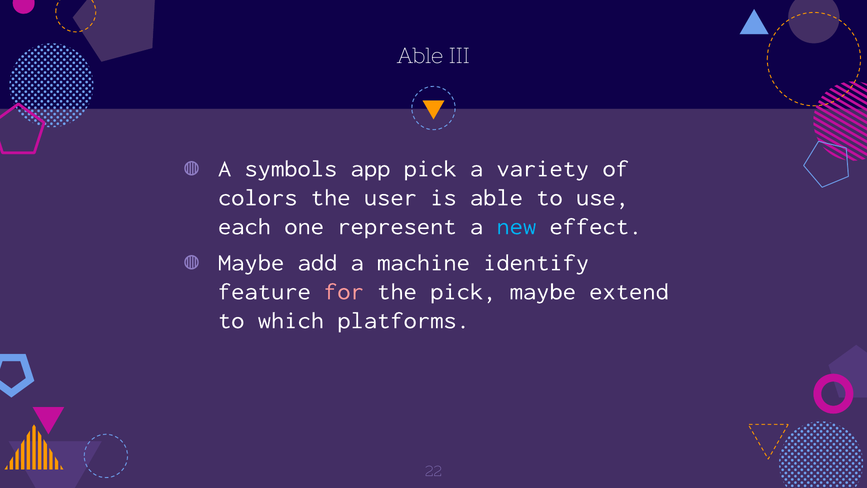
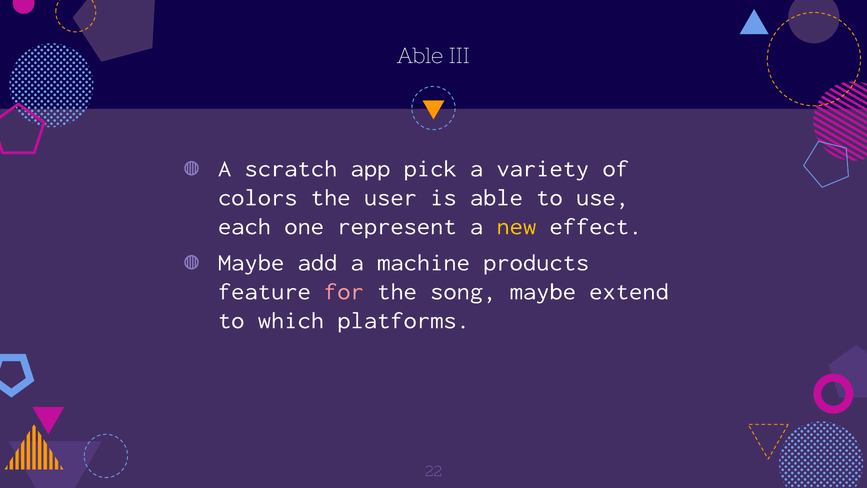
symbols: symbols -> scratch (291, 168)
new colour: light blue -> yellow (516, 226)
identify: identify -> products (536, 262)
the pick: pick -> song (463, 291)
